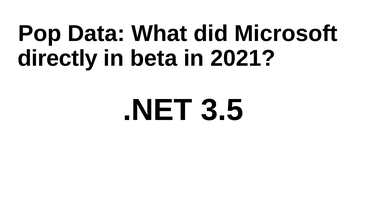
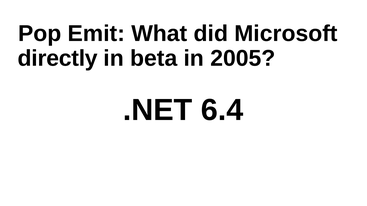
Data: Data -> Emit (96, 34)
2021: 2021 -> 2005 (243, 58)
3.5: 3.5 -> 6.4 (222, 110)
